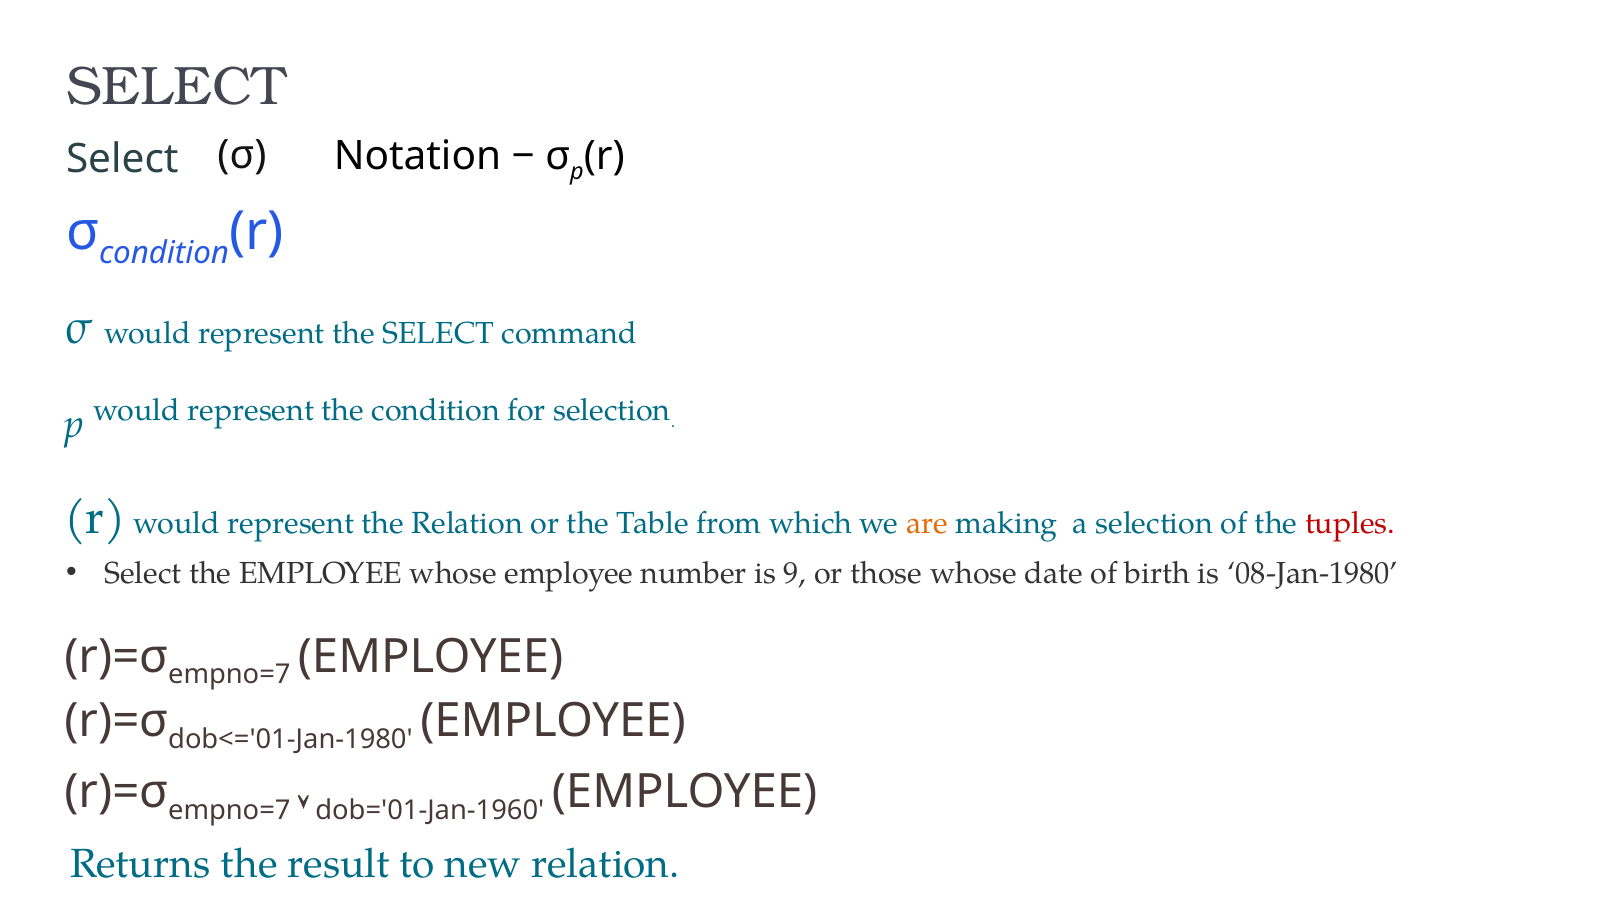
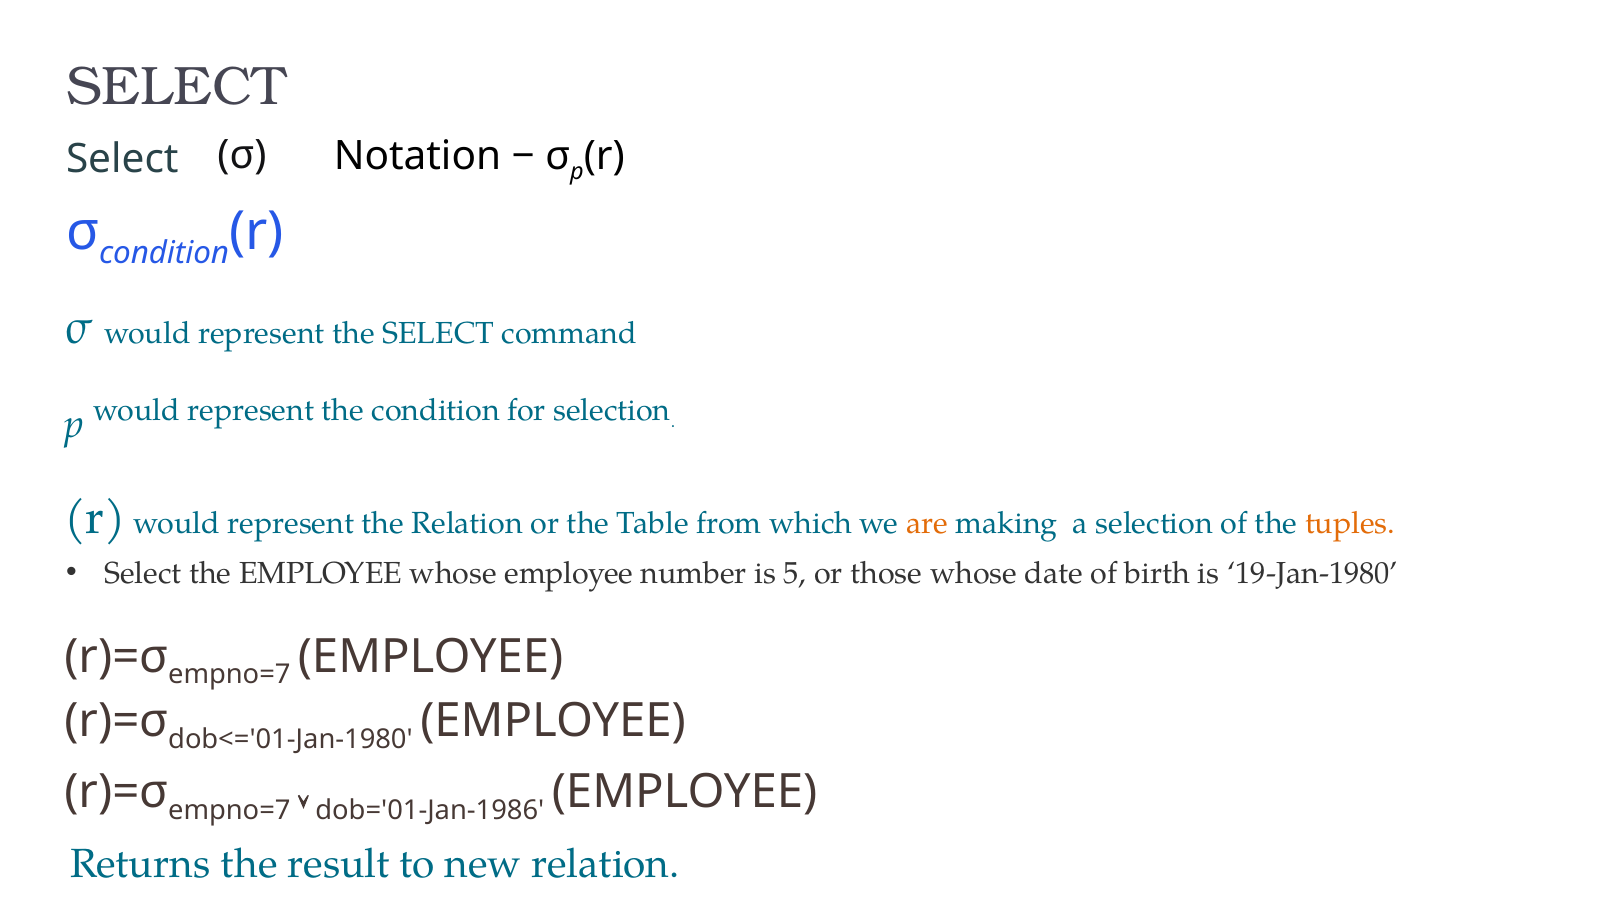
tuples colour: red -> orange (1350, 524)
9: 9 -> 5 (795, 574)
08-Jan-1980: 08-Jan-1980 -> 19-Jan-1980 (1313, 574)
dob='01-Jan-1960: dob='01-Jan-1960 -> dob='01-Jan-1986 (430, 811)
